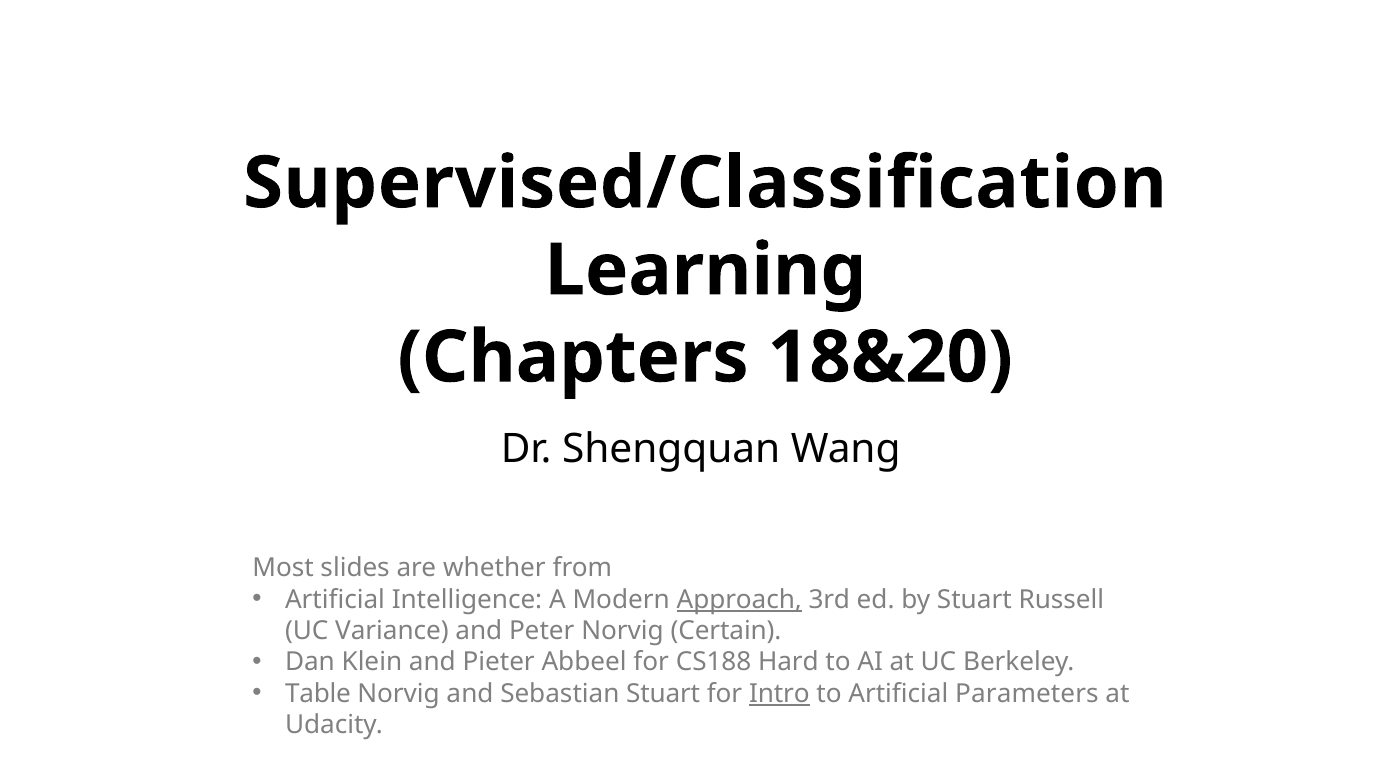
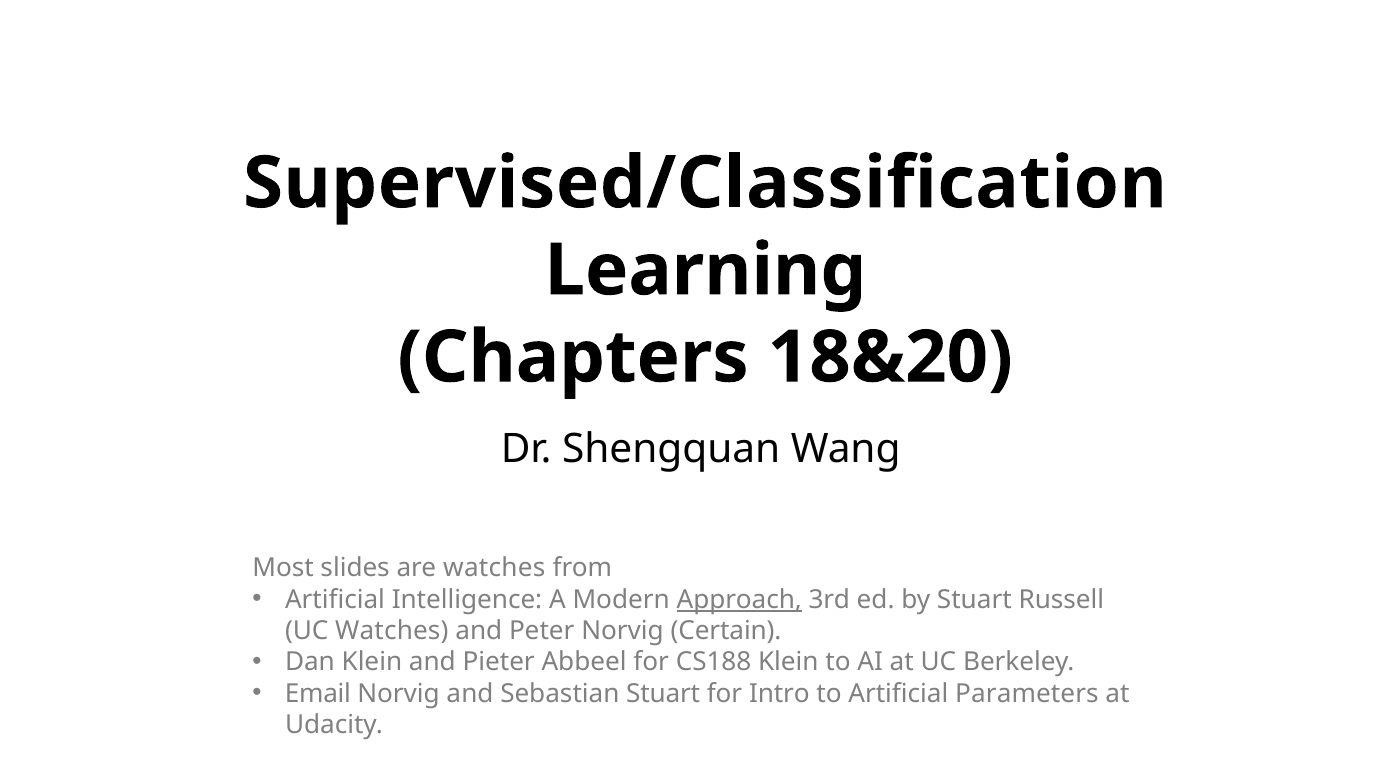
are whether: whether -> watches (494, 568)
UC Variance: Variance -> Watches (392, 631)
CS188 Hard: Hard -> Klein (788, 662)
Table: Table -> Email (318, 694)
Intro underline: present -> none (779, 694)
